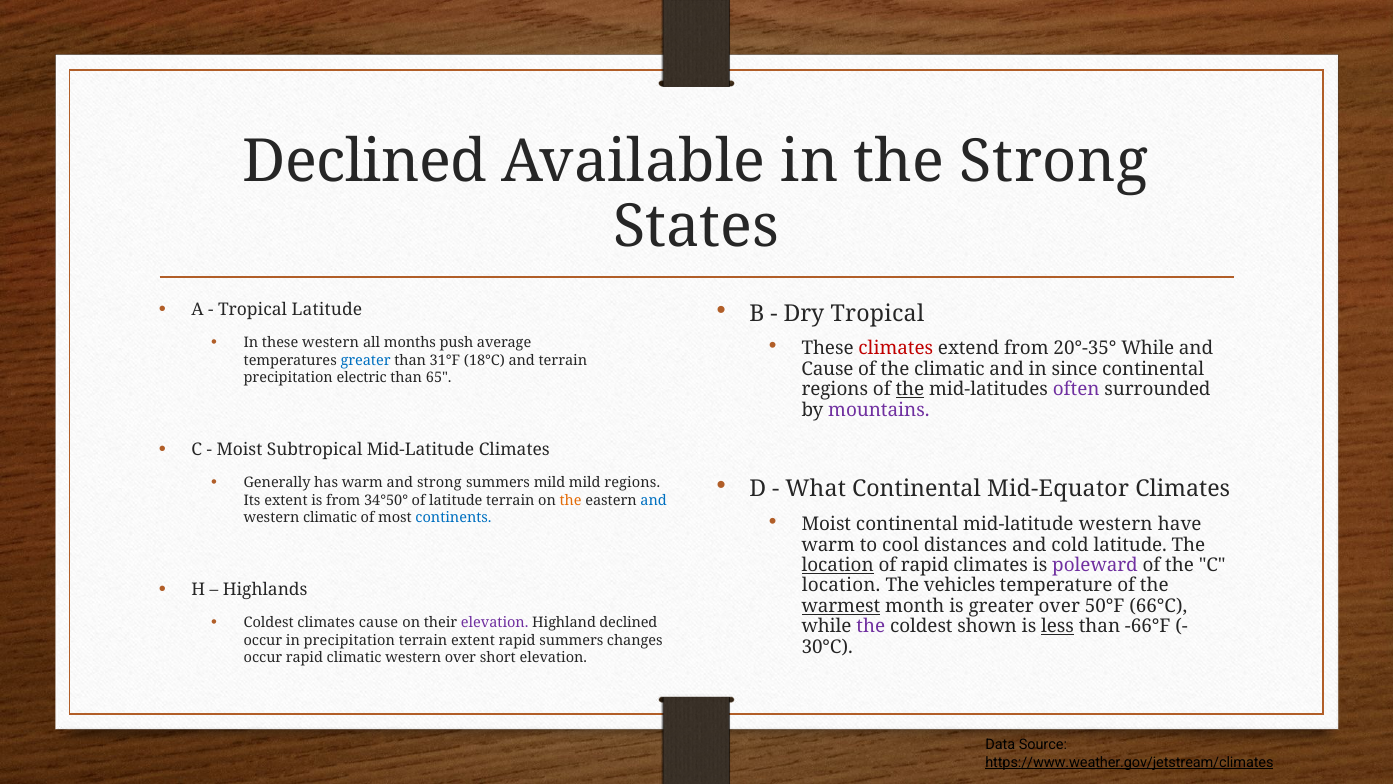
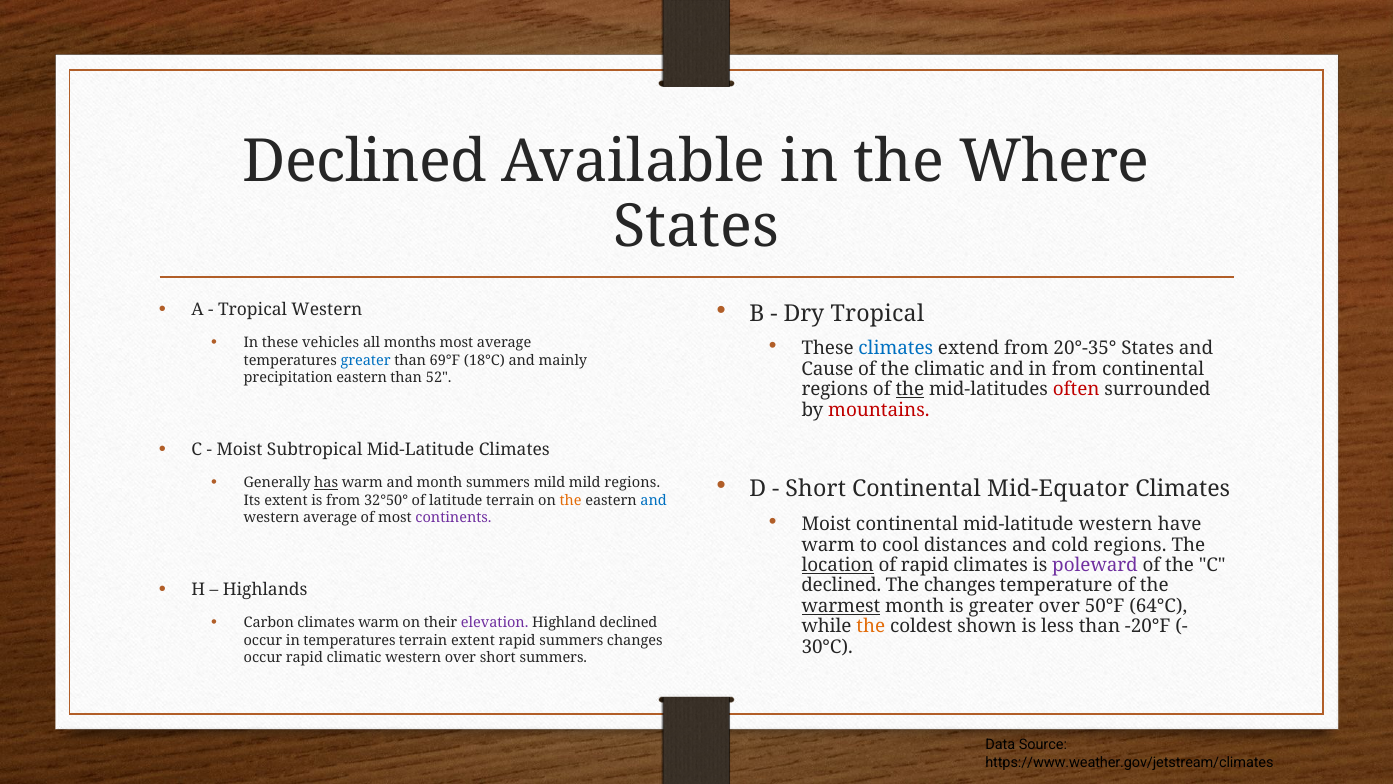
the Strong: Strong -> Where (1055, 162)
Tropical Latitude: Latitude -> Western (327, 309)
these western: western -> vehicles (331, 343)
months push: push -> most (456, 343)
climates colour: red -> blue (896, 348)
20°-35° While: While -> States (1148, 348)
31°F: 31°F -> 69°F (445, 360)
and terrain: terrain -> mainly (563, 360)
in since: since -> from (1074, 369)
precipitation electric: electric -> eastern (362, 378)
65: 65 -> 52 (439, 378)
often colour: purple -> red (1076, 389)
mountains colour: purple -> red (879, 410)
What: What -> Short (816, 489)
has underline: none -> present (326, 483)
and strong: strong -> month (440, 483)
34°50°: 34°50° -> 32°50° (386, 500)
western climatic: climatic -> average (330, 518)
continents colour: blue -> purple (454, 518)
cold latitude: latitude -> regions (1130, 544)
location: location -> declined (841, 585)
The vehicles: vehicles -> changes (960, 585)
66°C: 66°C -> 64°C (1158, 606)
Coldest: Coldest -> Carbon (269, 623)
climates cause: cause -> warm (379, 623)
the colour: purple -> orange (871, 626)
less underline: present -> none (1057, 626)
-66°F: -66°F -> -20°F (1148, 626)
in precipitation: precipitation -> temperatures (349, 640)
short elevation: elevation -> summers (553, 658)
https://www.weather.gov/jetstream/climates underline: present -> none (1129, 762)
